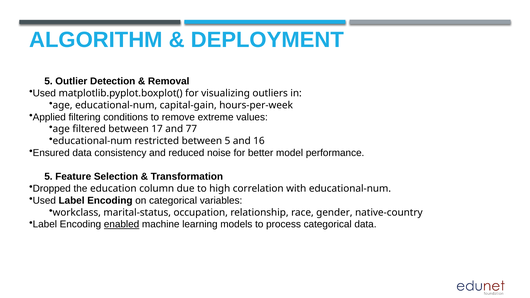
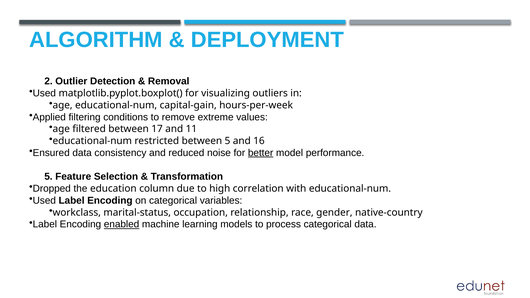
5: 5 -> 2 (48, 81)
77: 77 -> 11 (191, 129)
better underline: none -> present (261, 153)
